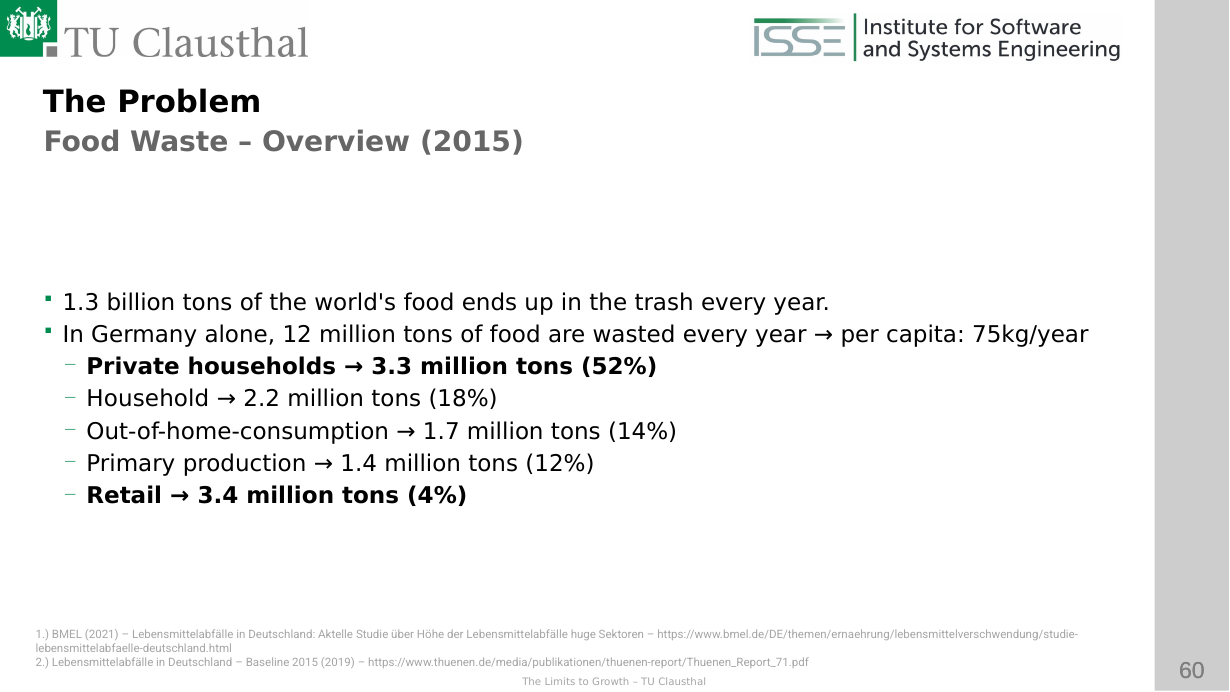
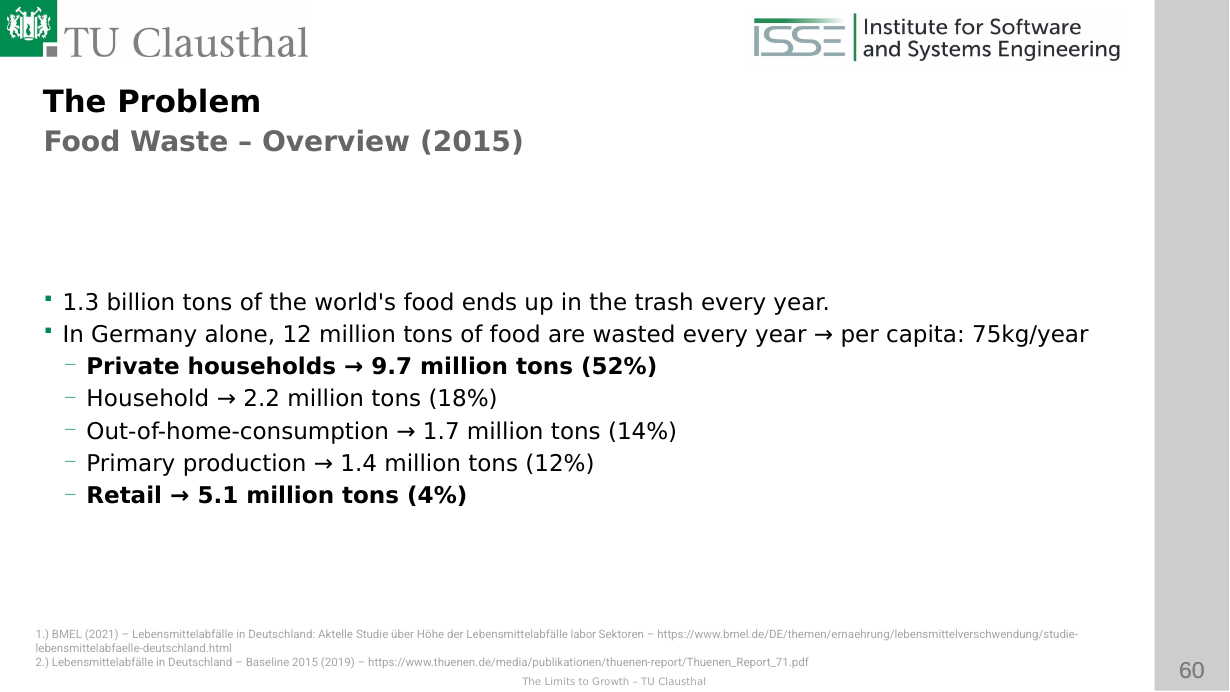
3.3: 3.3 -> 9.7 (392, 367)
3.4: 3.4 -> 5.1 (218, 496)
huge: huge -> labor (583, 635)
